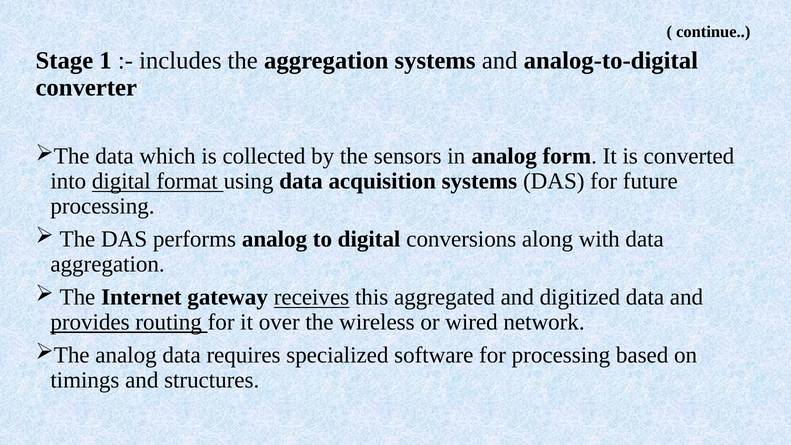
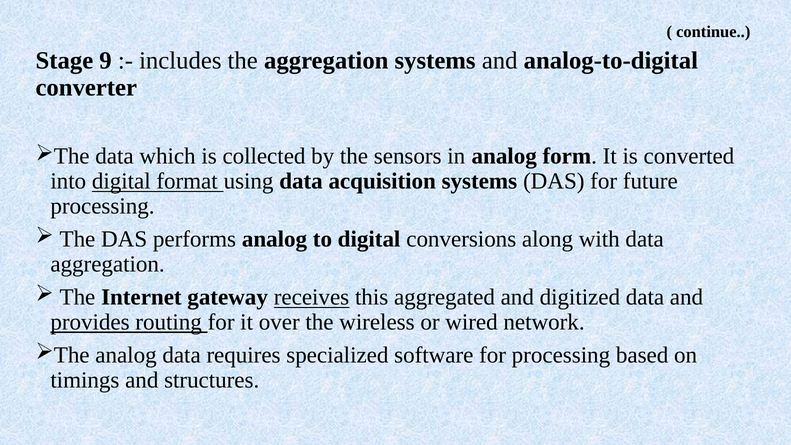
1: 1 -> 9 (106, 61)
